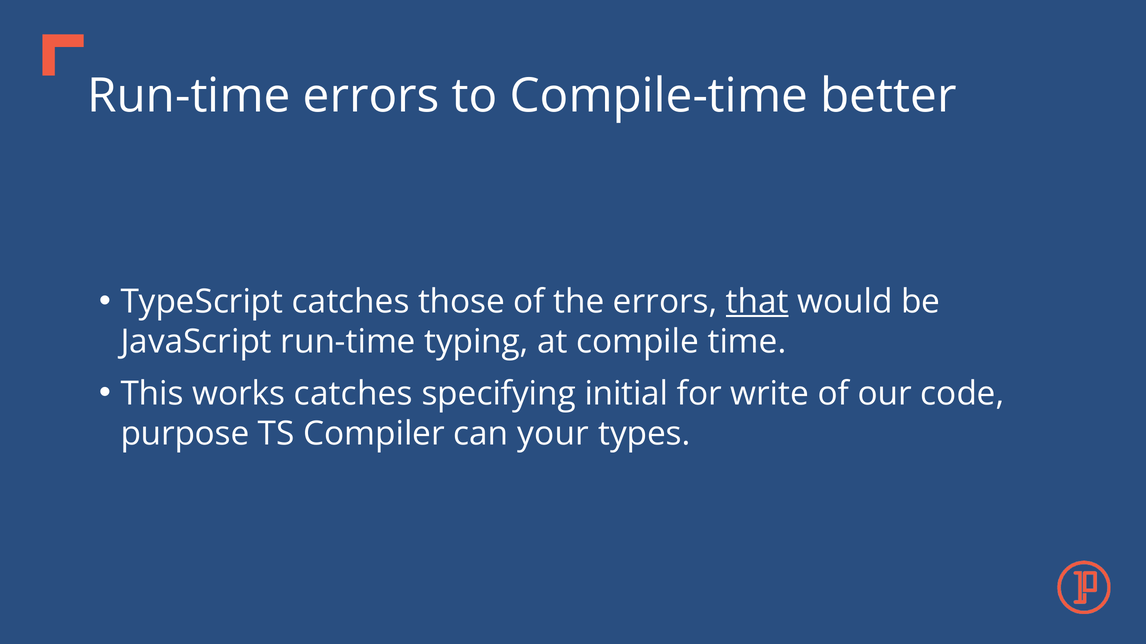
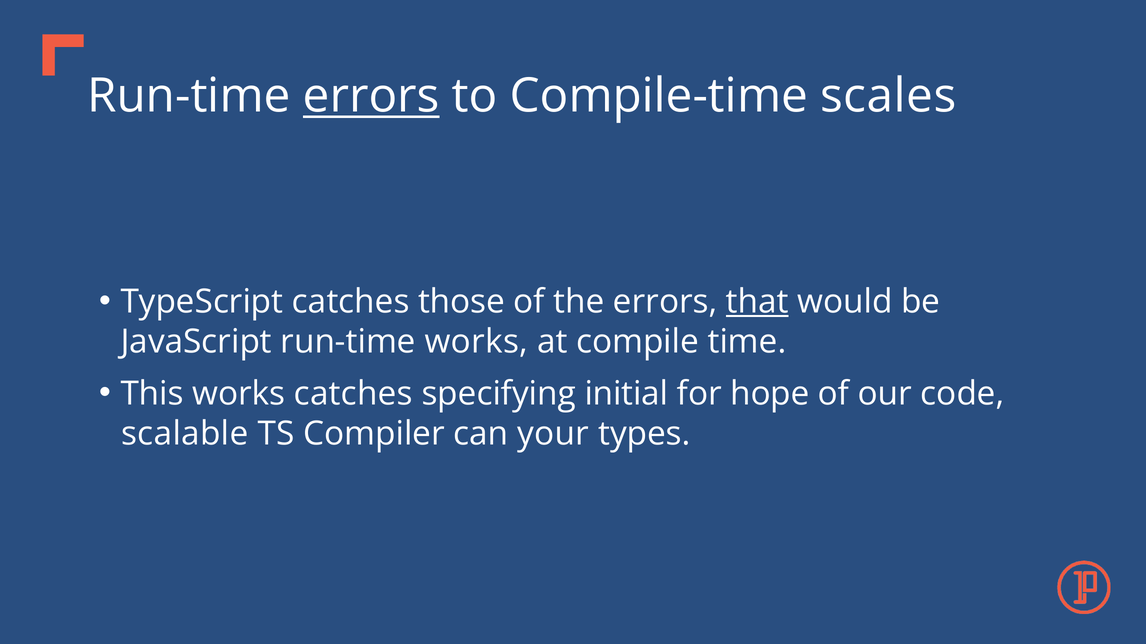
errors underline: none -> present (371, 96)
better: better -> scales (888, 96)
run-time typing: typing -> works (476, 342)
write: write -> hope (770, 394)
purpose: purpose -> scalable (185, 434)
